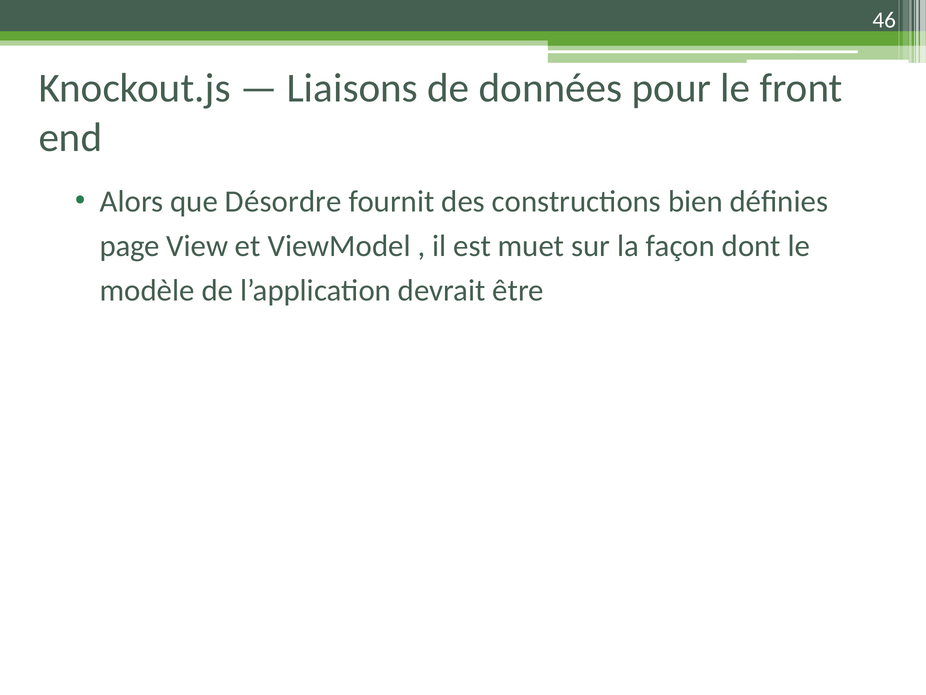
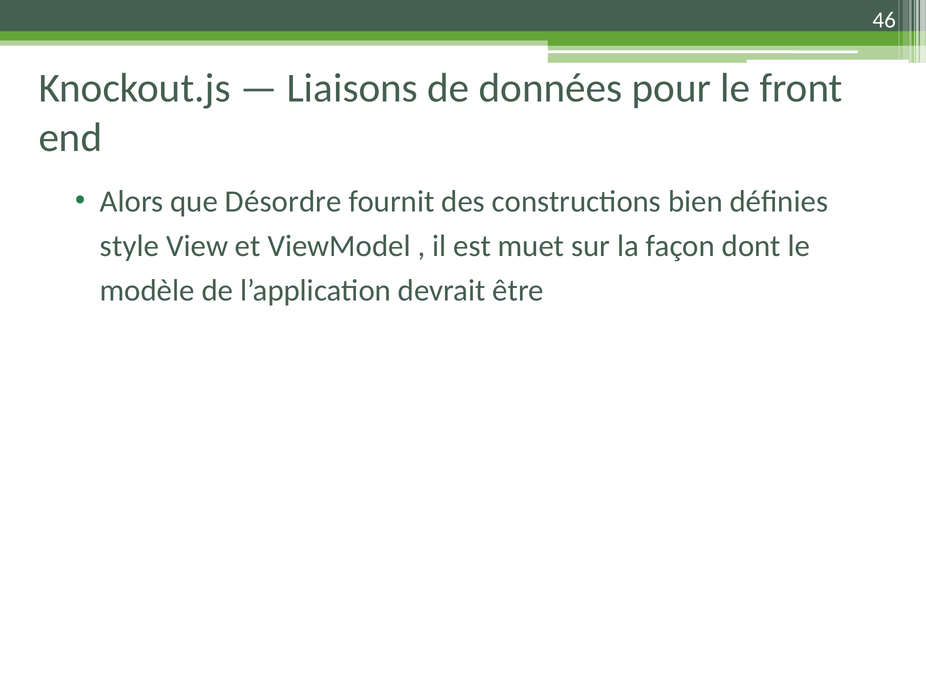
page: page -> style (130, 246)
